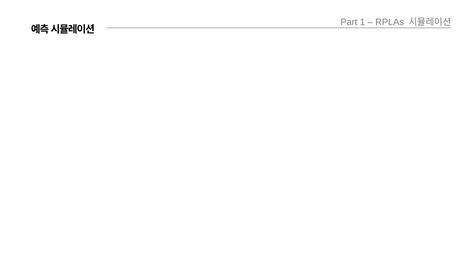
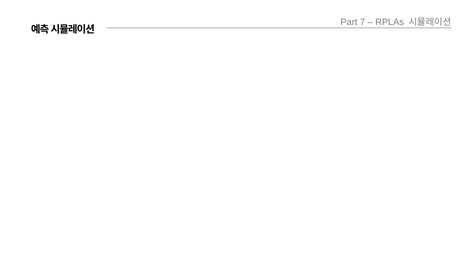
1: 1 -> 7 (362, 22)
